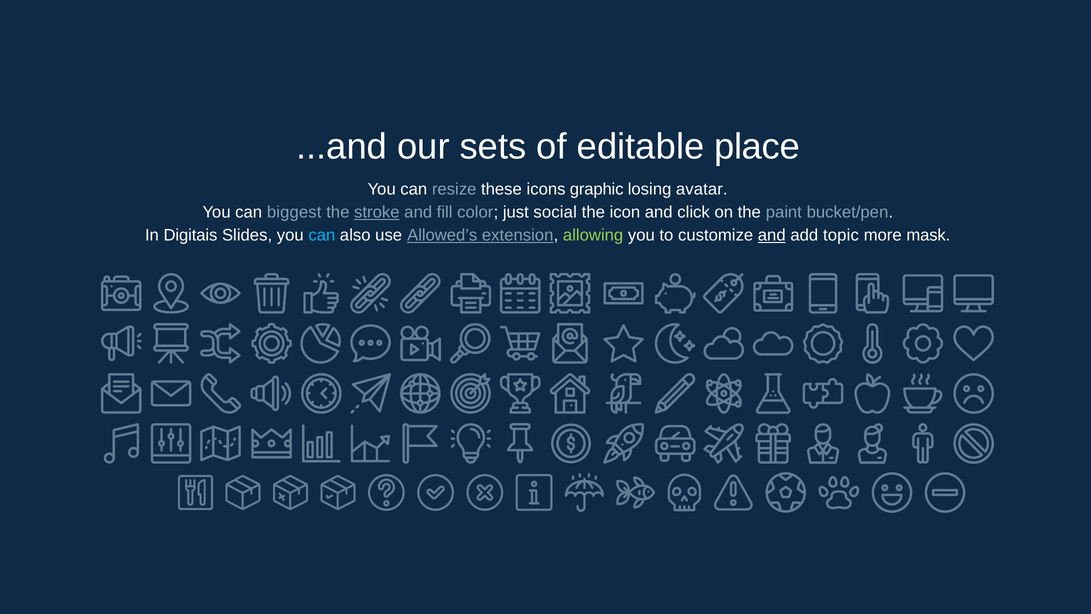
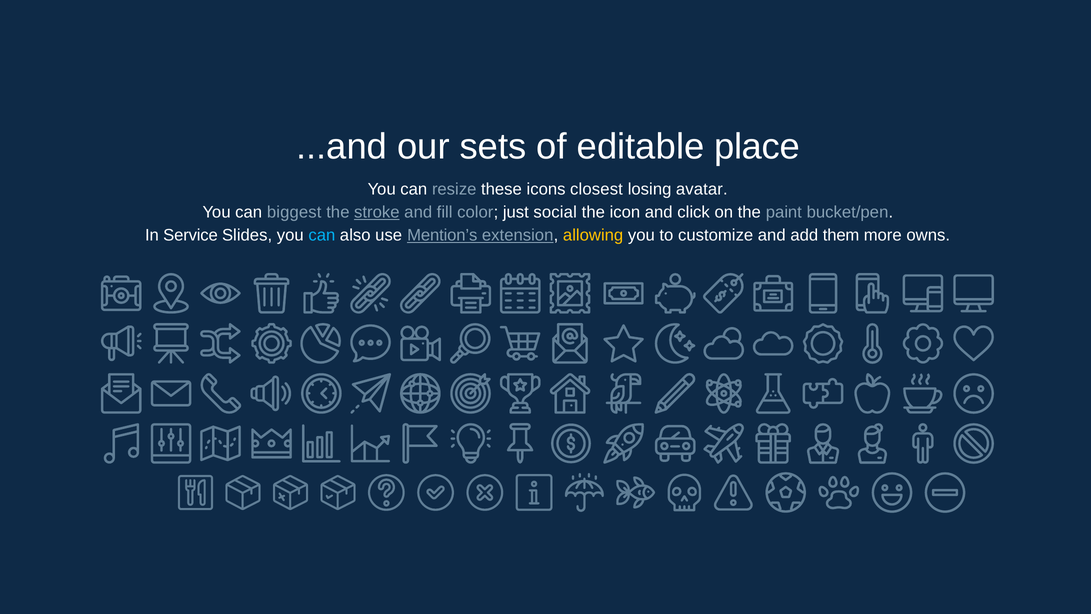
graphic: graphic -> closest (596, 189)
Digitais: Digitais -> Service (190, 235)
Allowed’s: Allowed’s -> Mention’s (442, 235)
allowing colour: light green -> yellow (593, 235)
and underline: present -> none (772, 235)
topic: topic -> them (841, 235)
mask: mask -> owns (928, 235)
